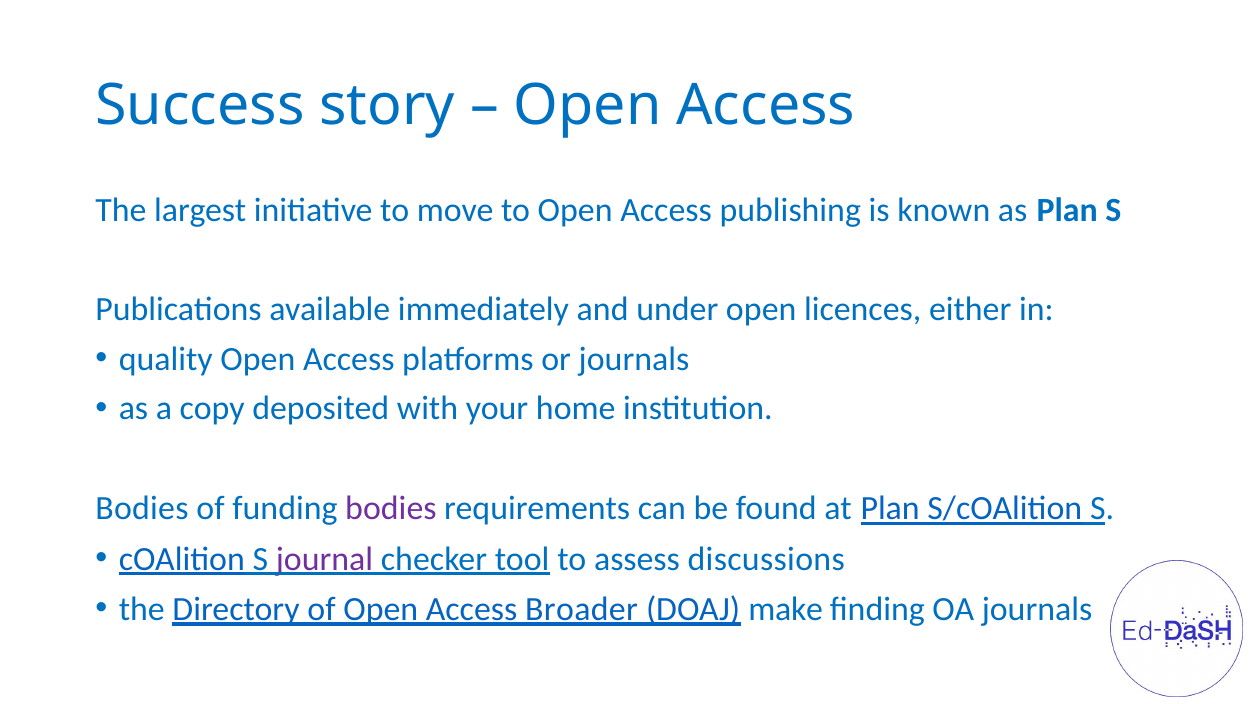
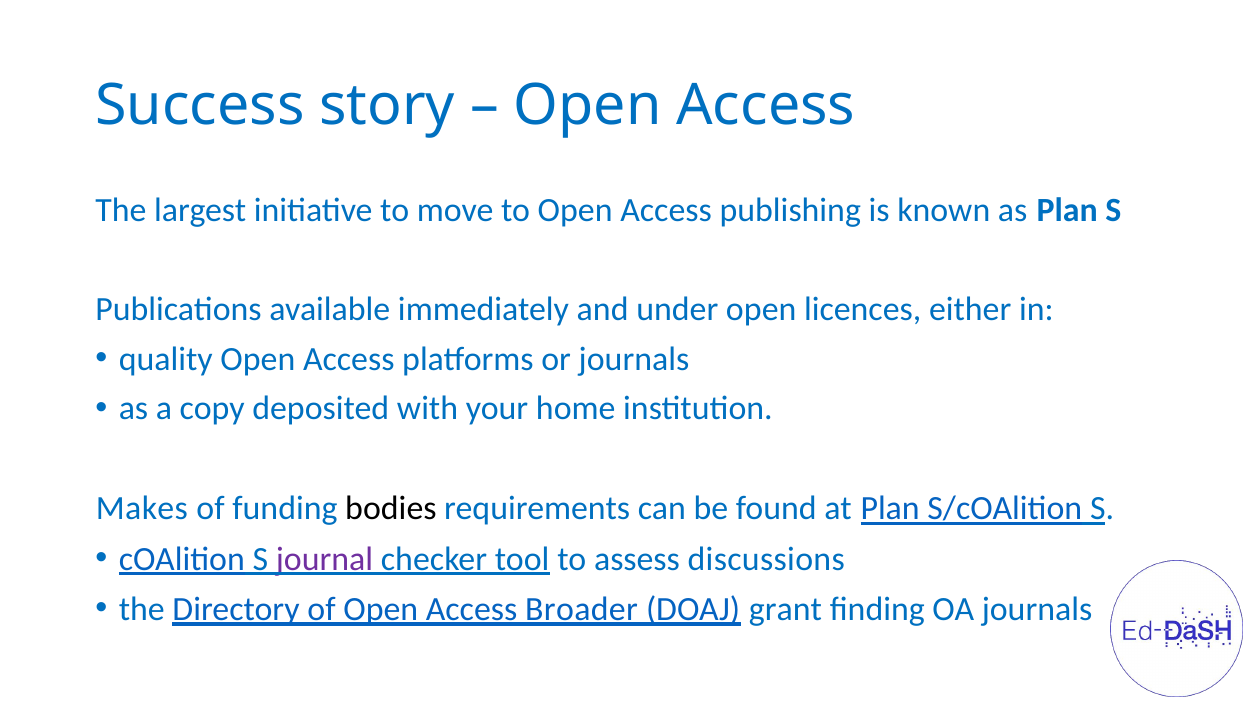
Bodies: Bodies -> Makes (142, 508)
bodies colour: purple -> black (391, 508)
make: make -> grant (785, 609)
